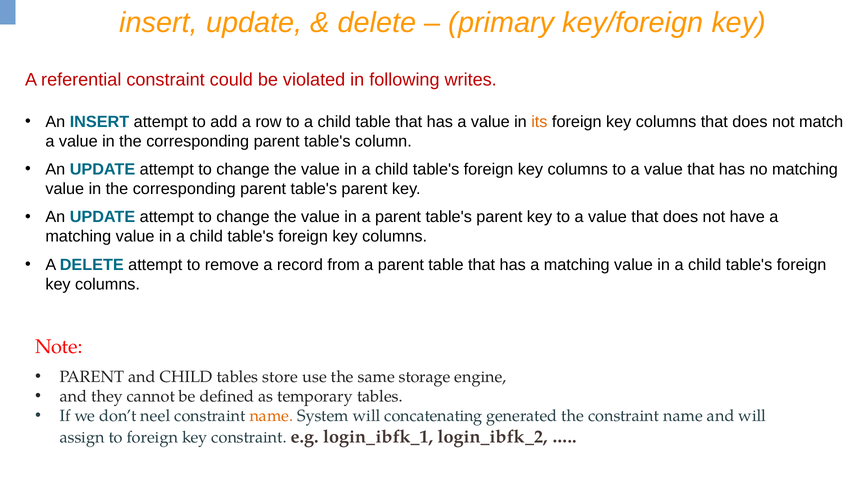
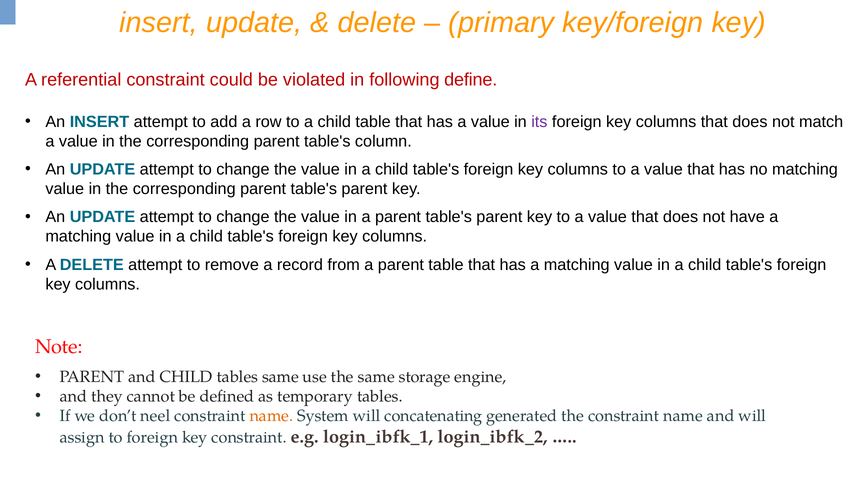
writes: writes -> define (471, 80)
its colour: orange -> purple (539, 122)
tables store: store -> same (280, 377)
